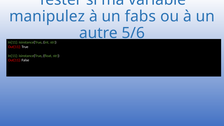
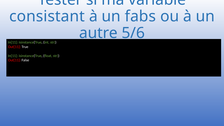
manipulez: manipulez -> consistant (47, 16)
